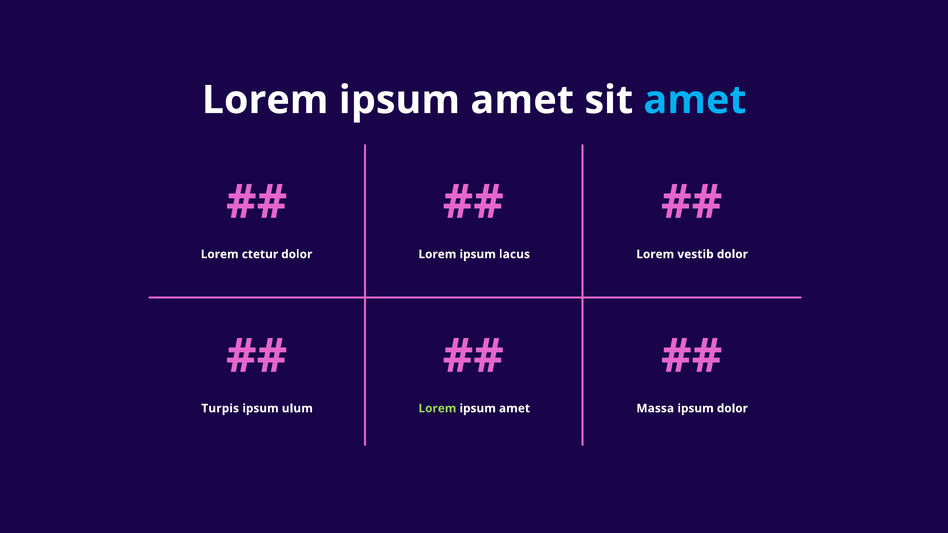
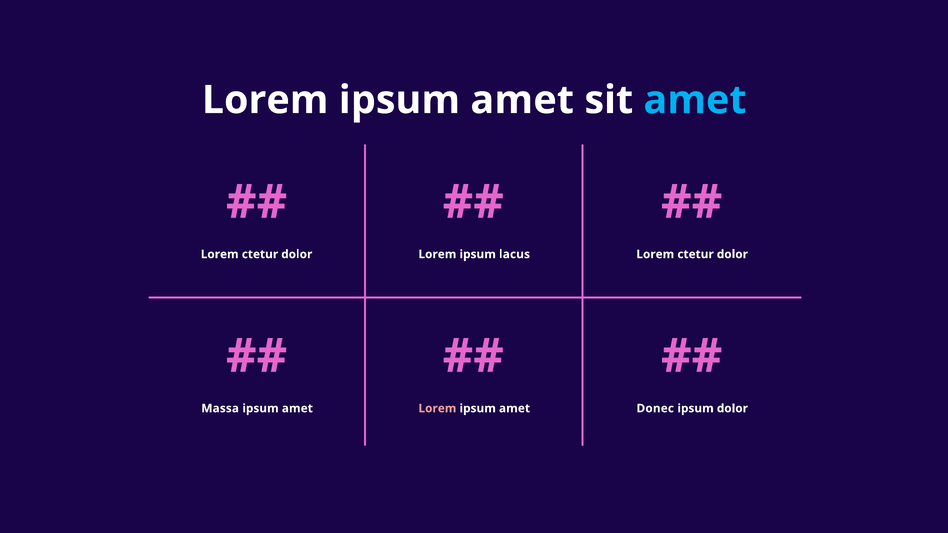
vestib: vestib -> ctetur (696, 254)
Turpis: Turpis -> Massa (220, 409)
ulum: ulum -> amet (297, 409)
Lorem colour: light green -> pink (437, 409)
Massa: Massa -> Donec (655, 409)
